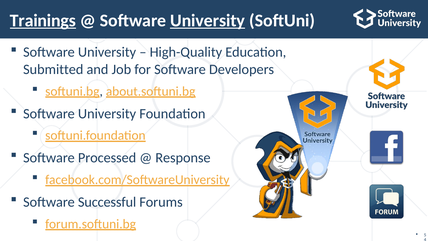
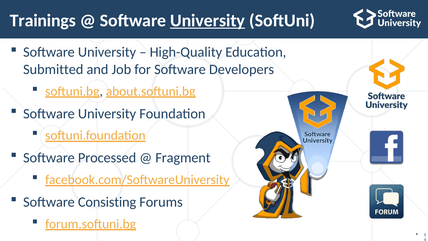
Trainings underline: present -> none (43, 21)
Response: Response -> Fragment (183, 158)
Successful: Successful -> Consisting (107, 202)
